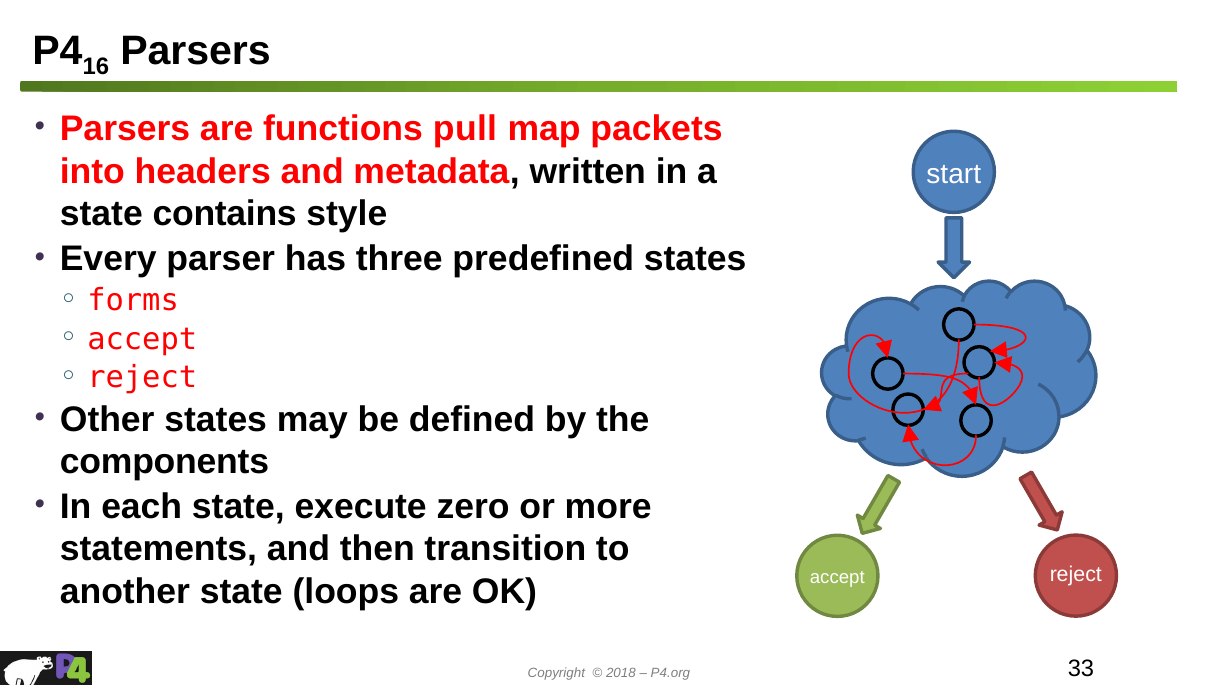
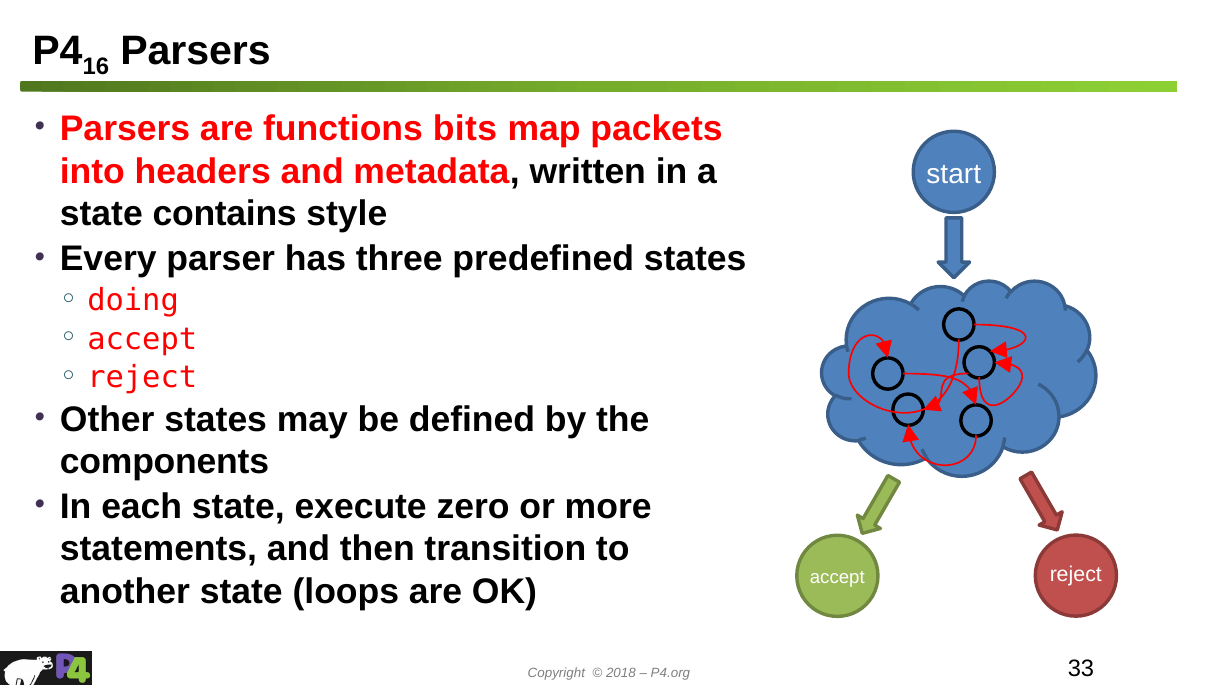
pull: pull -> bits (465, 129)
forms: forms -> doing (133, 301)
